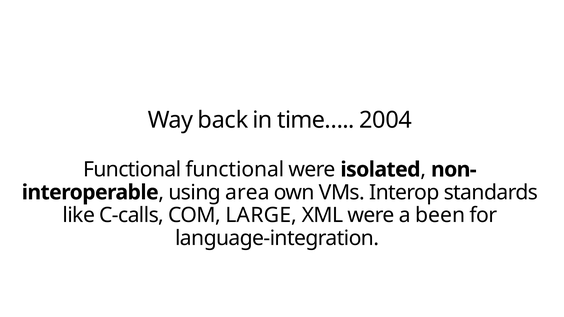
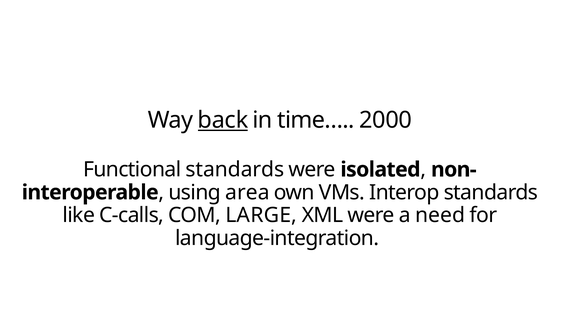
back underline: none -> present (223, 120)
2004: 2004 -> 2000 (386, 120)
Functional functional: functional -> standards (235, 170)
been: been -> need (440, 215)
